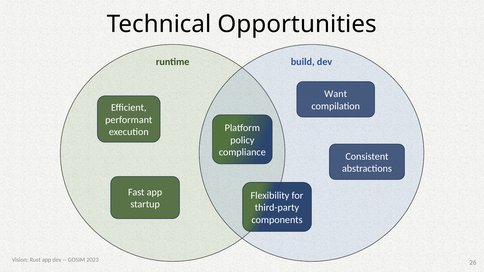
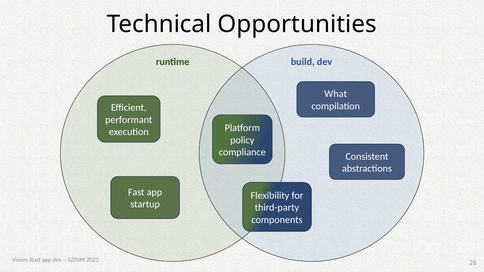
Want: Want -> What (336, 94)
